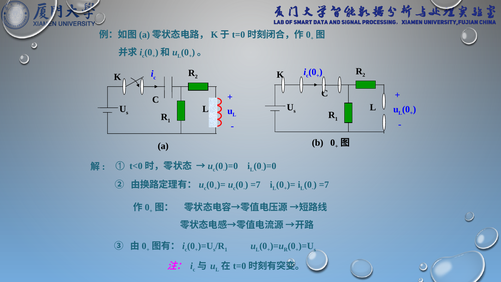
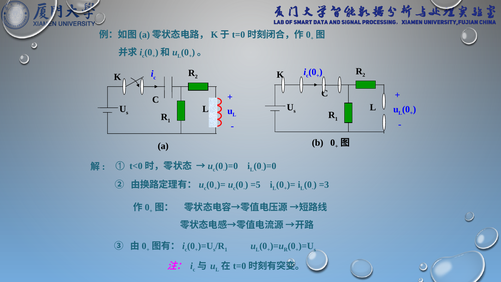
=7: =7 -> =5 (255, 185)
=7: =7 -> =3 (324, 185)
